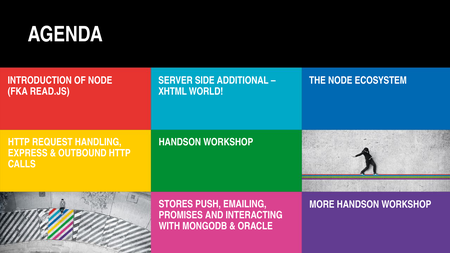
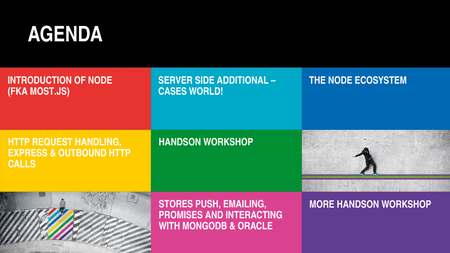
READ.JS: READ.JS -> MOST.JS (50, 91)
XHTML: XHTML -> CASES (173, 91)
